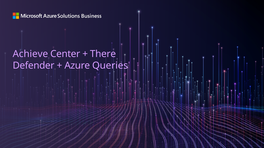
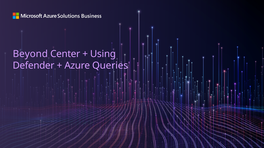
Achieve: Achieve -> Beyond (30, 54)
There: There -> Using (103, 54)
